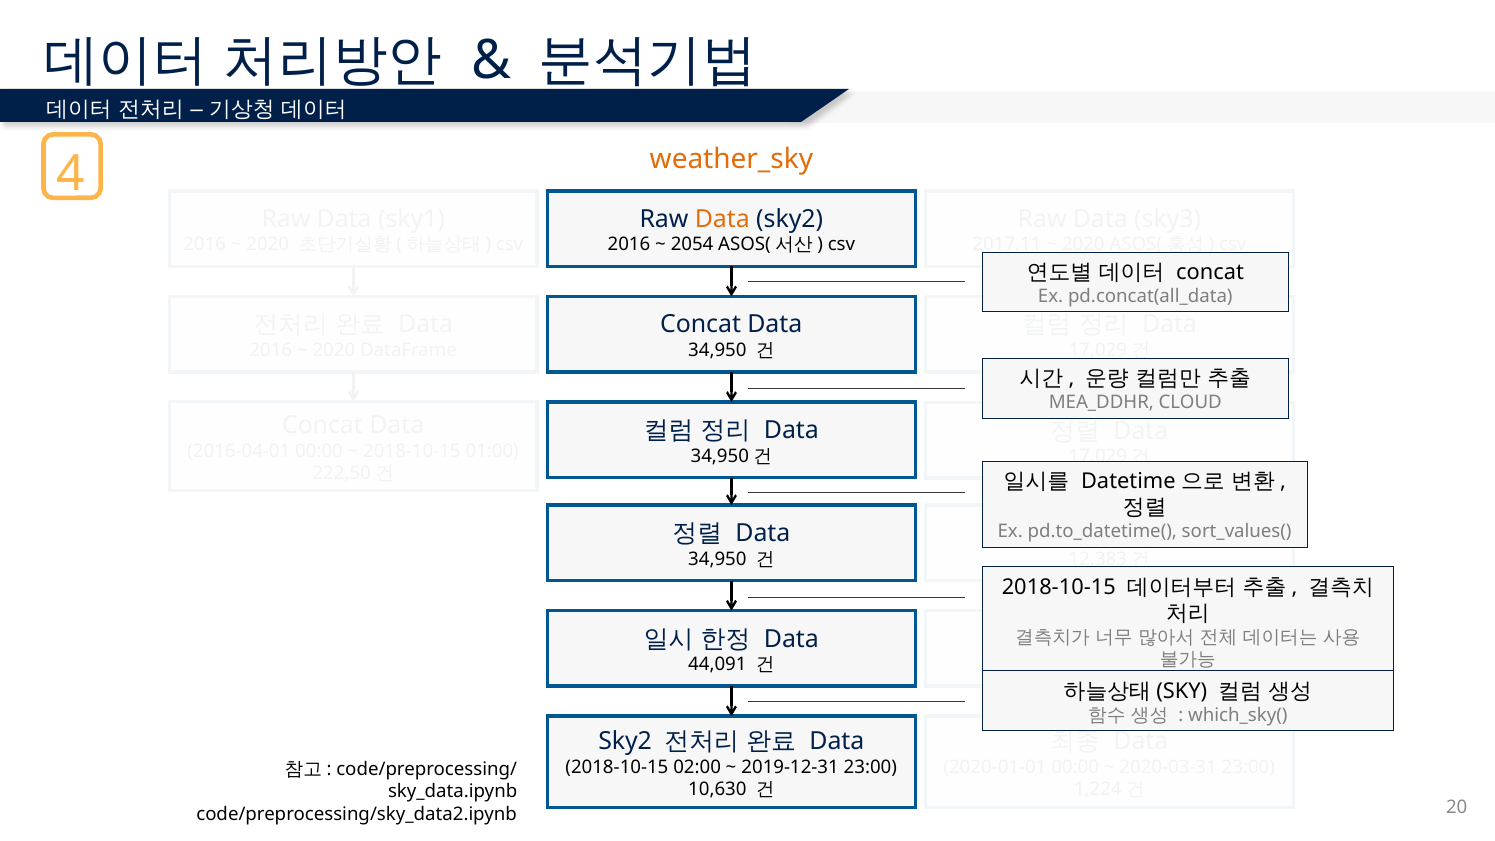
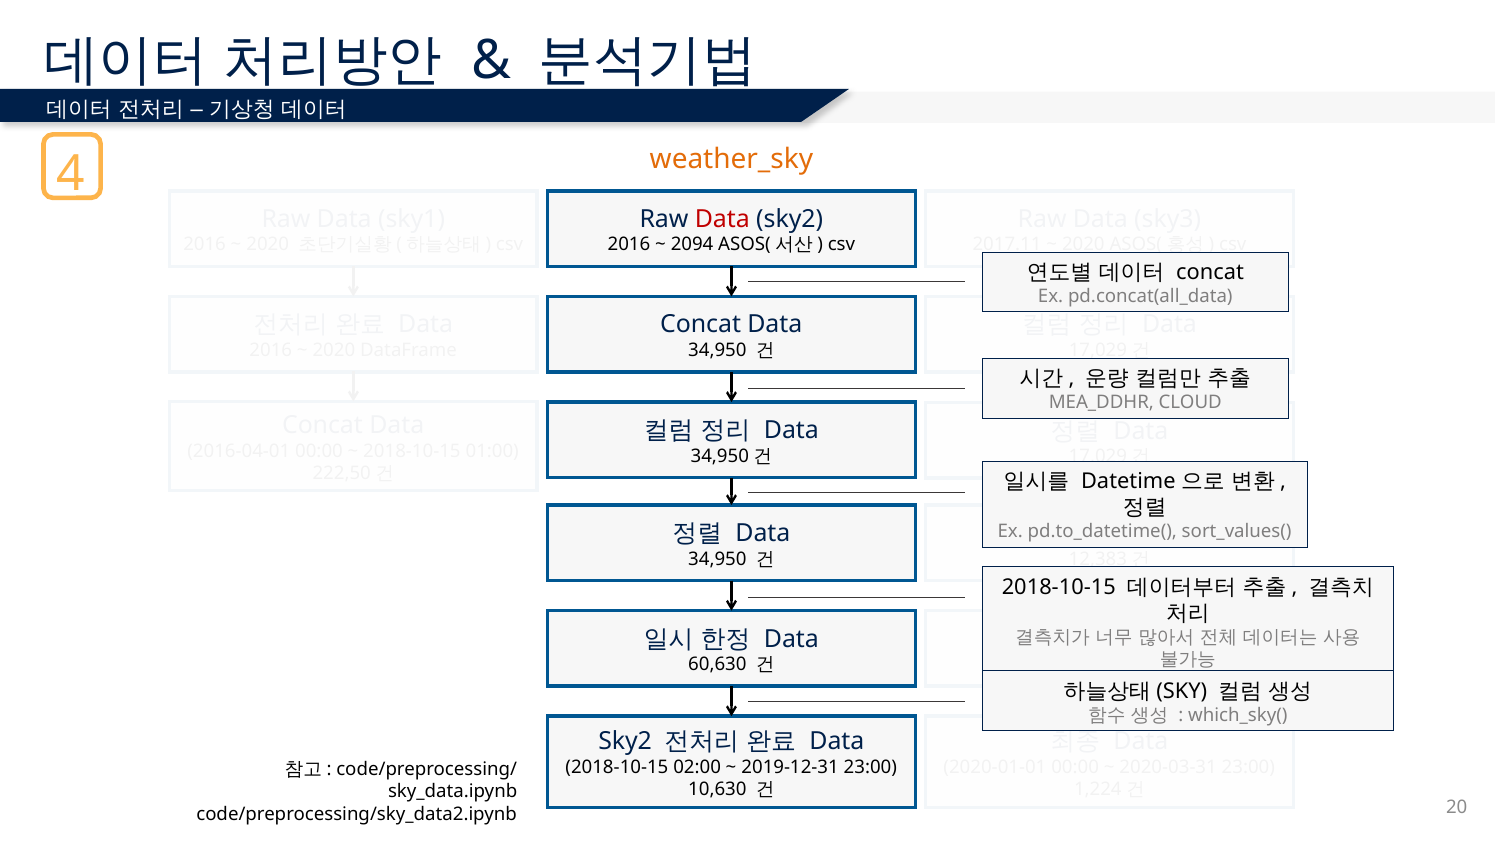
Data colour: orange -> red (722, 219)
2054: 2054 -> 2094 (692, 245)
44,091: 44,091 -> 60,630 (717, 665)
